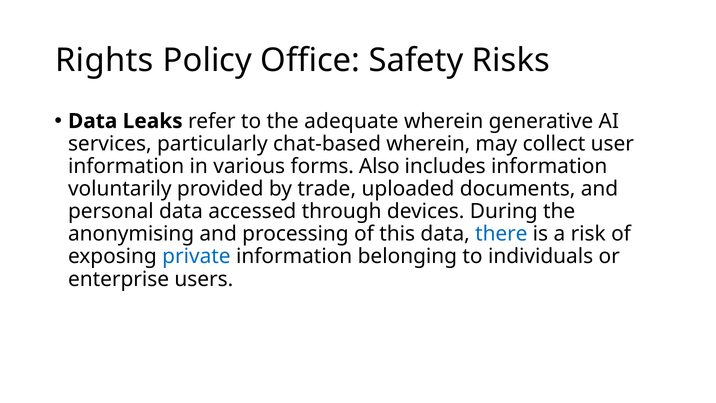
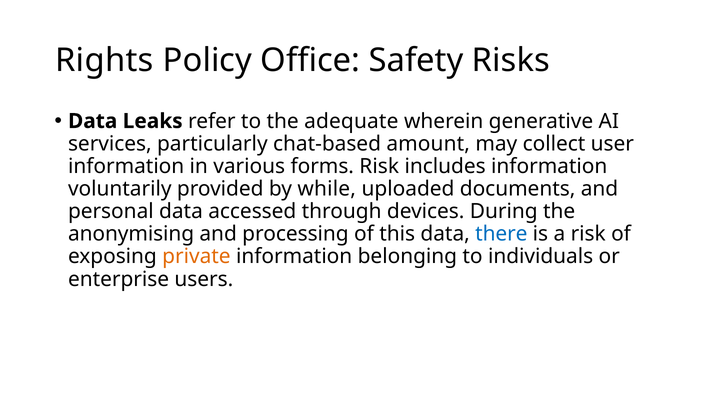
chat-based wherein: wherein -> amount (428, 144)
forms Also: Also -> Risk (379, 166)
trade: trade -> while (327, 189)
private colour: blue -> orange (196, 256)
